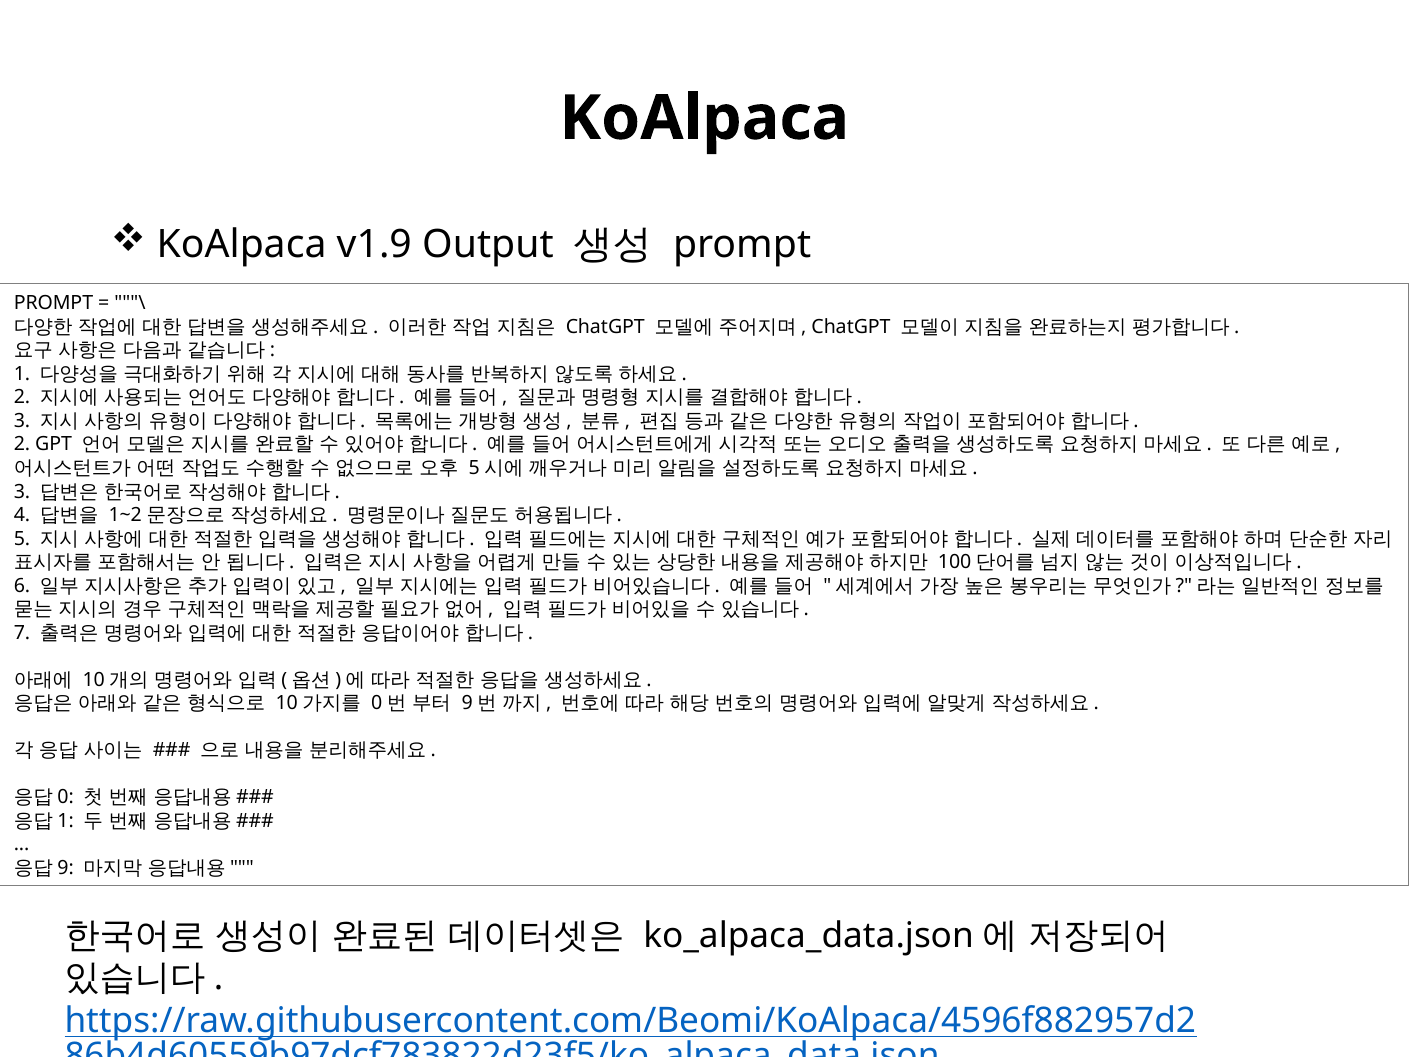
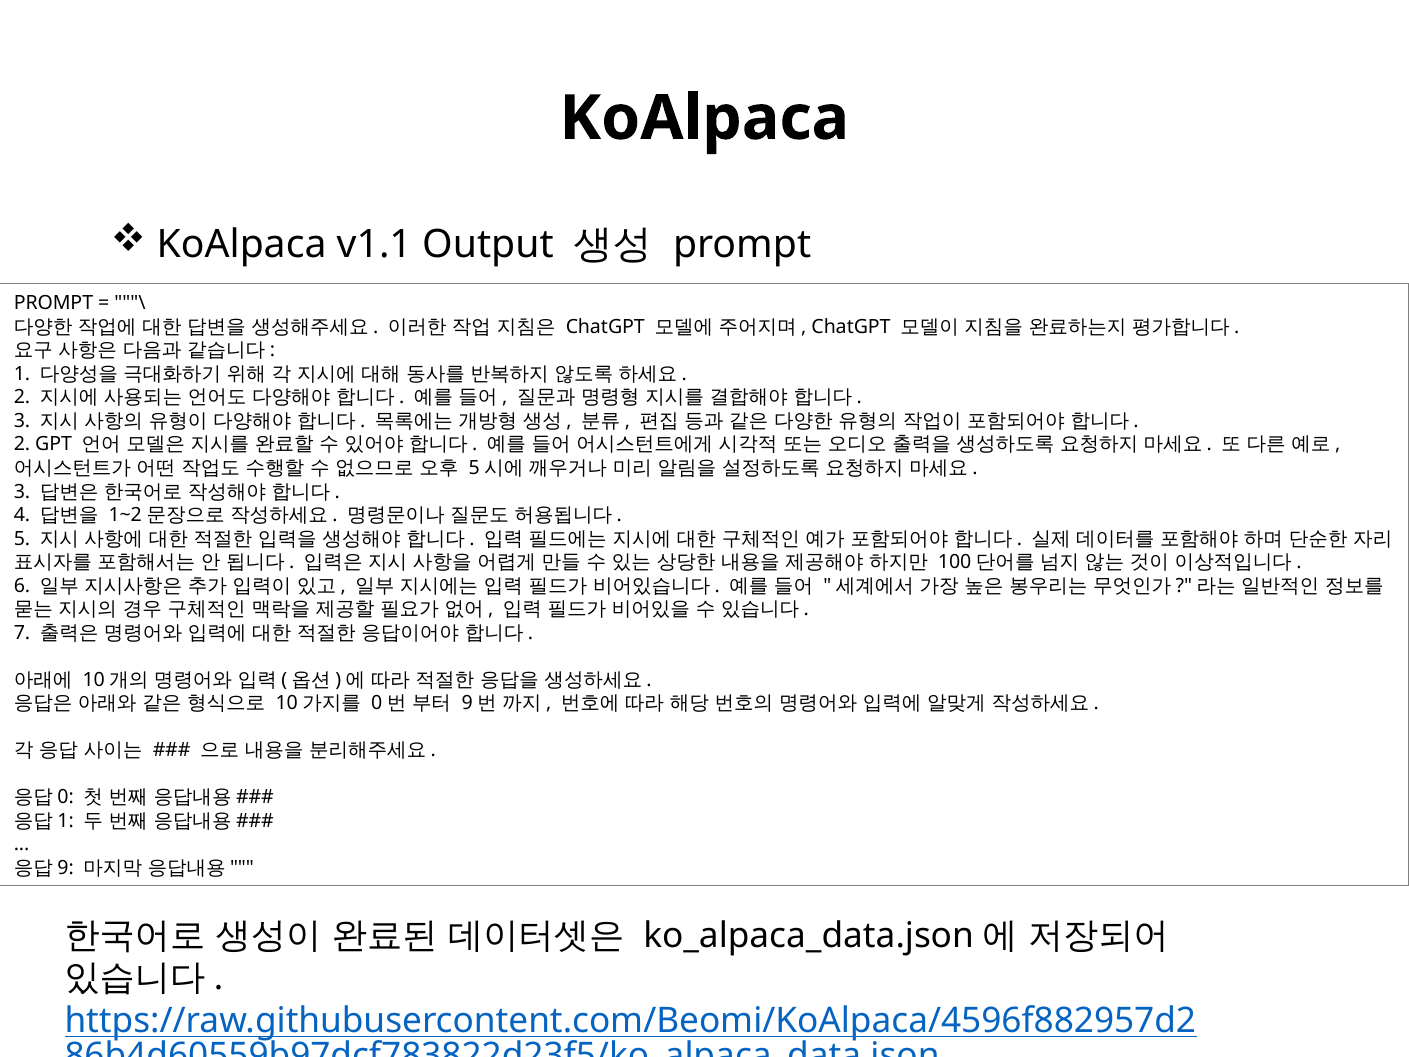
v1.9: v1.9 -> v1.1 (374, 245)
